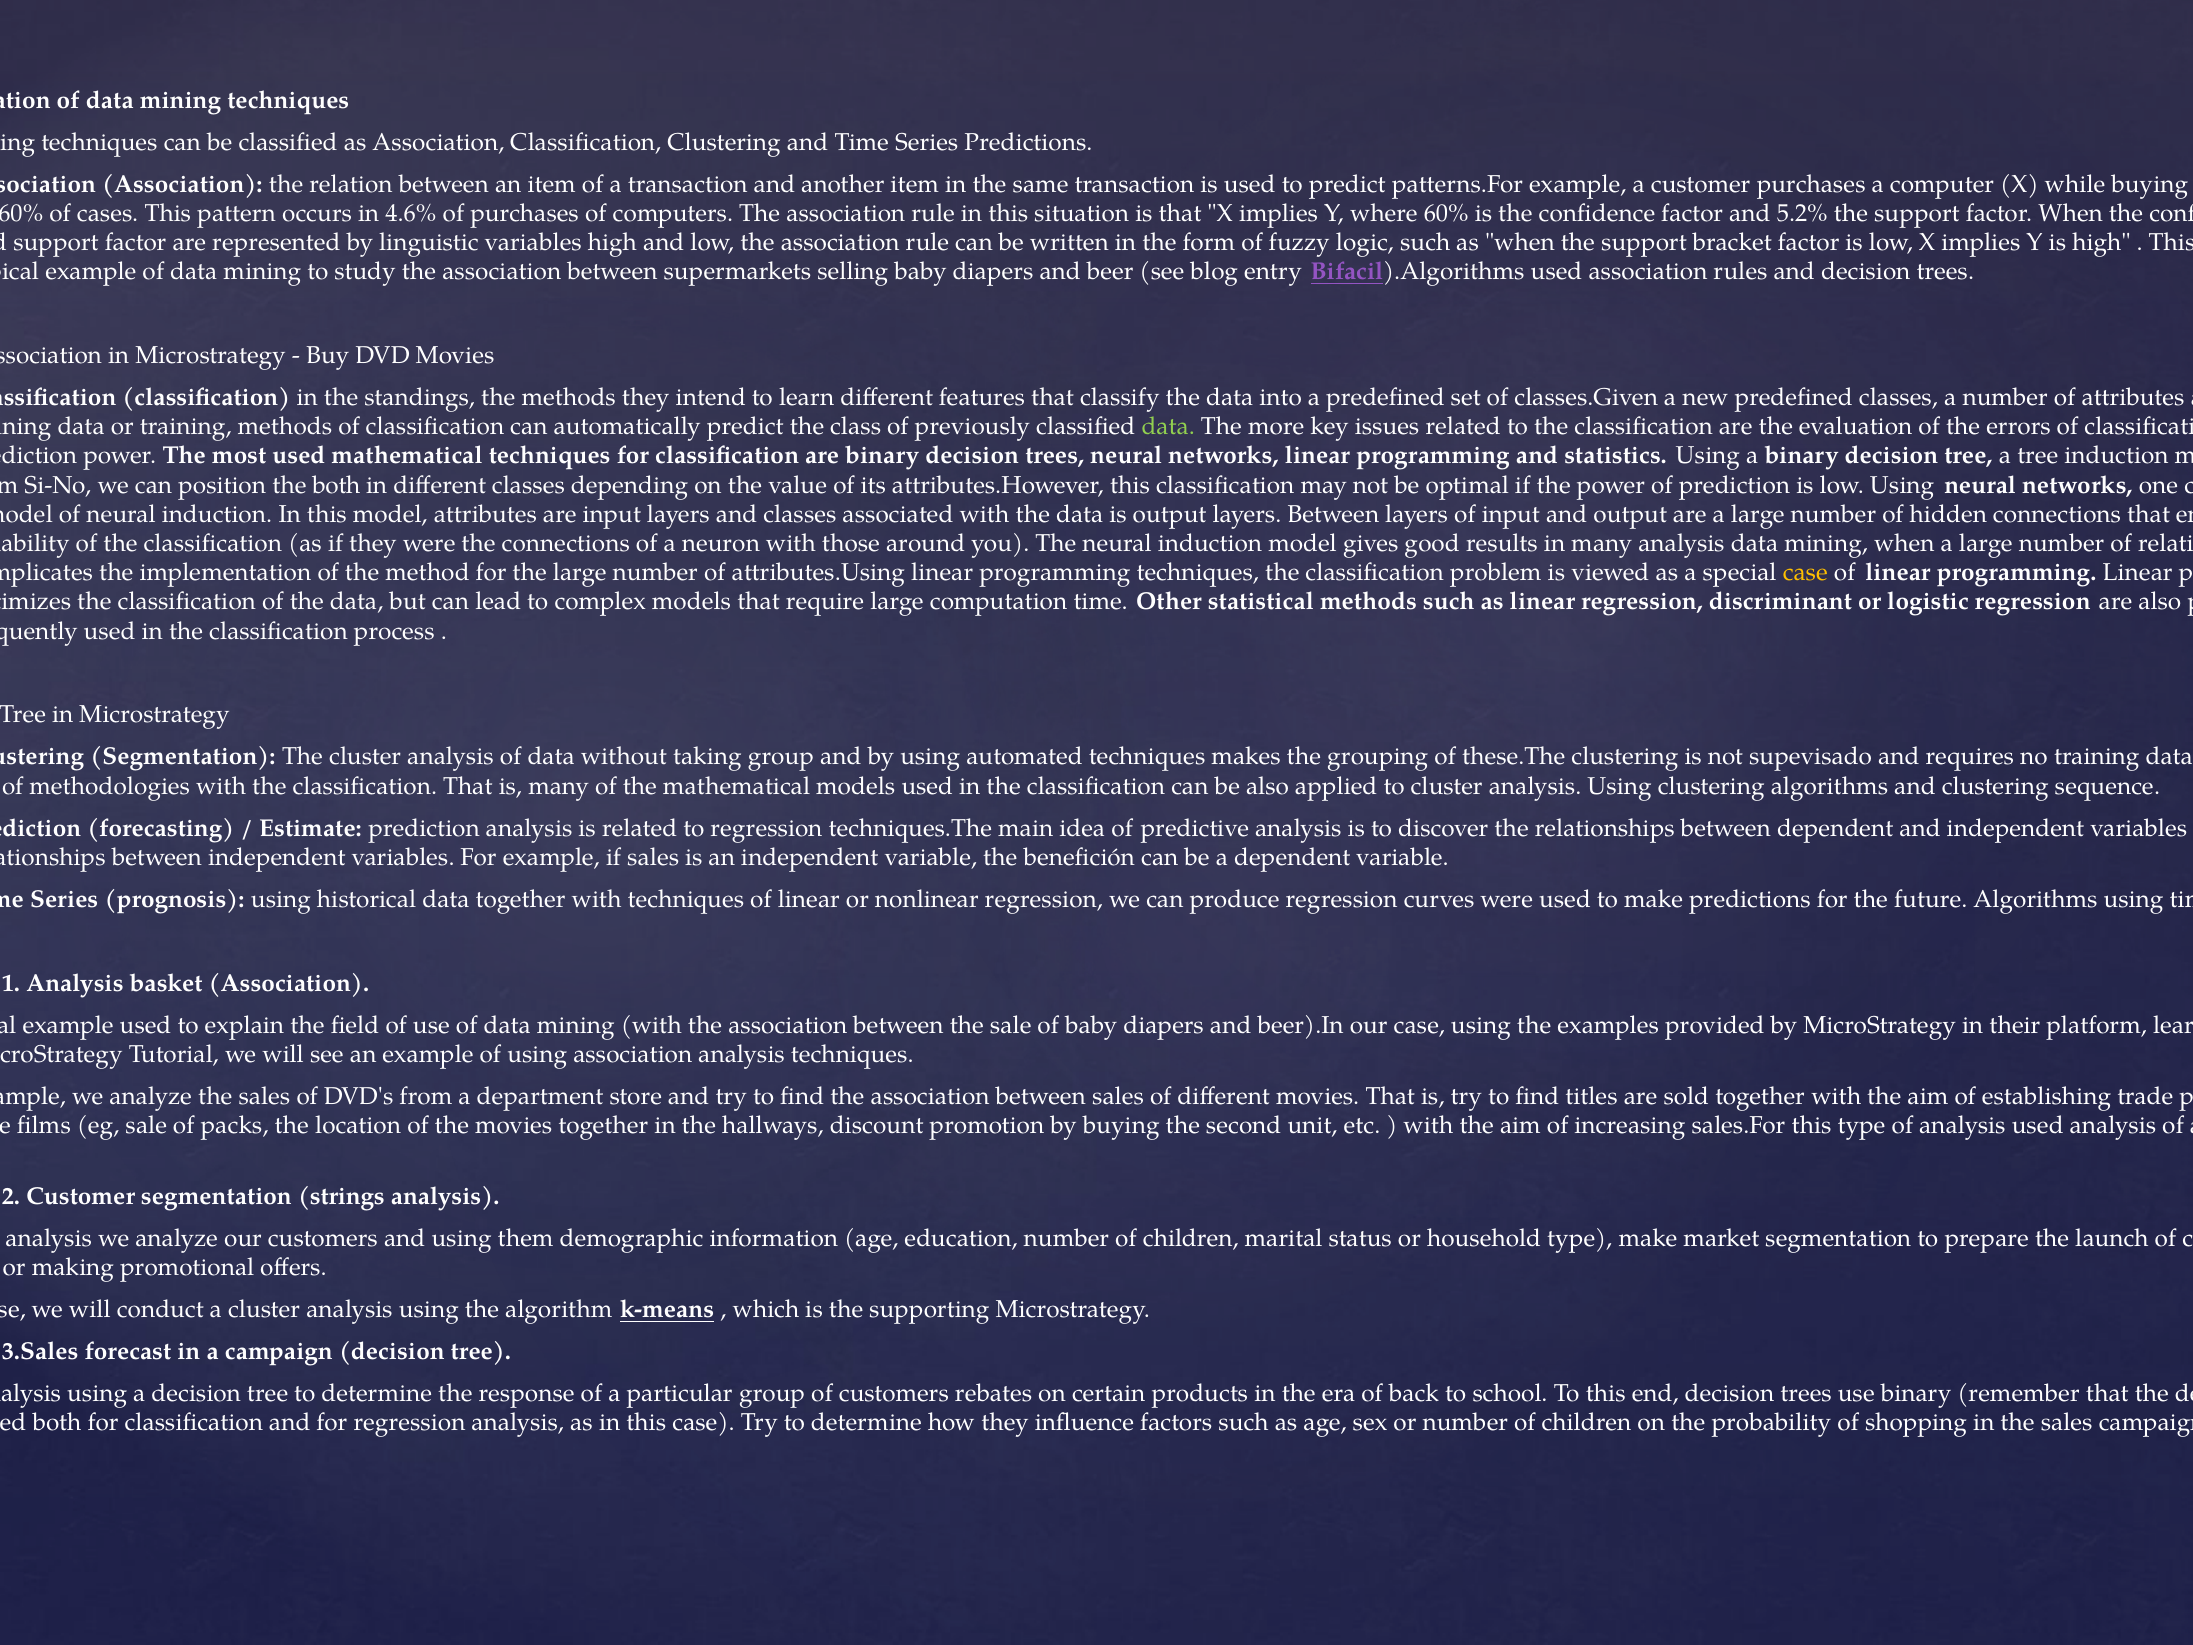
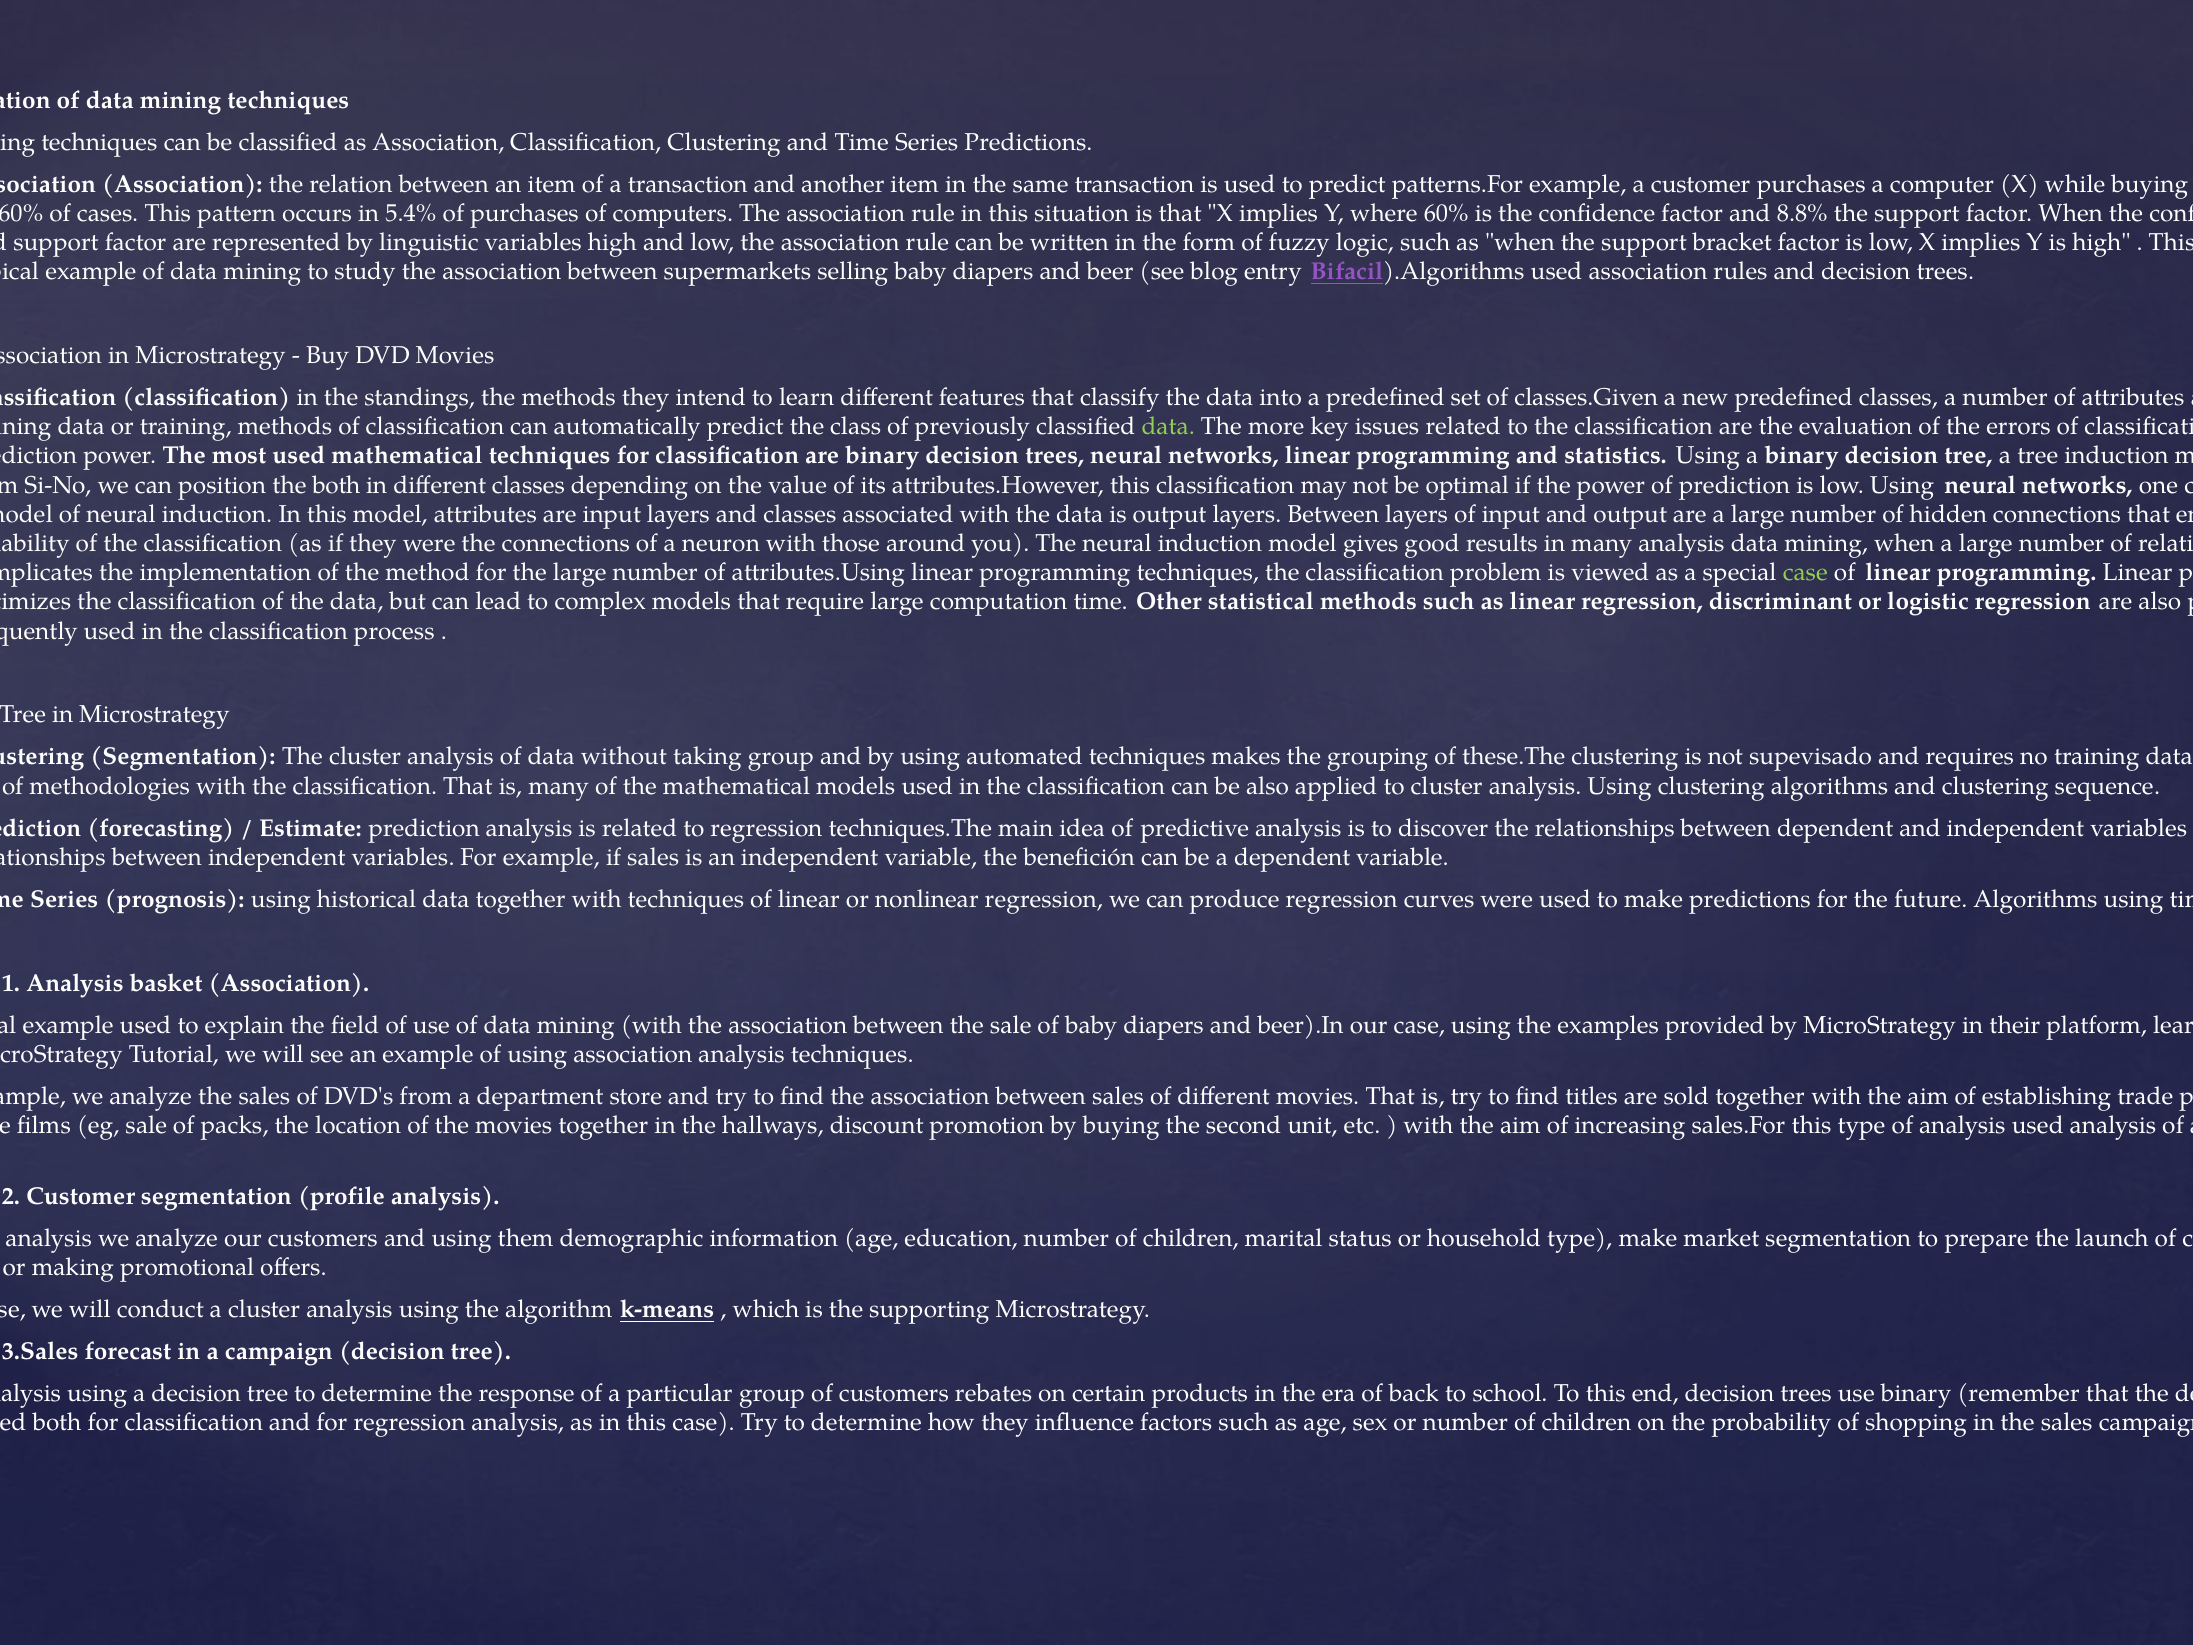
4.6%: 4.6% -> 5.4% (411, 213)
5.2%: 5.2% -> 8.8% (1802, 213)
case colour: yellow -> light green (1805, 573)
strings: strings -> profile (341, 1196)
